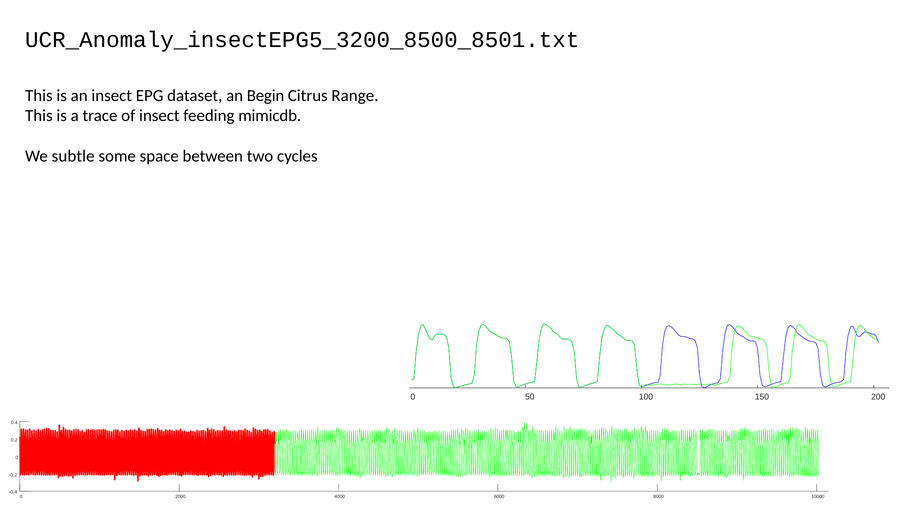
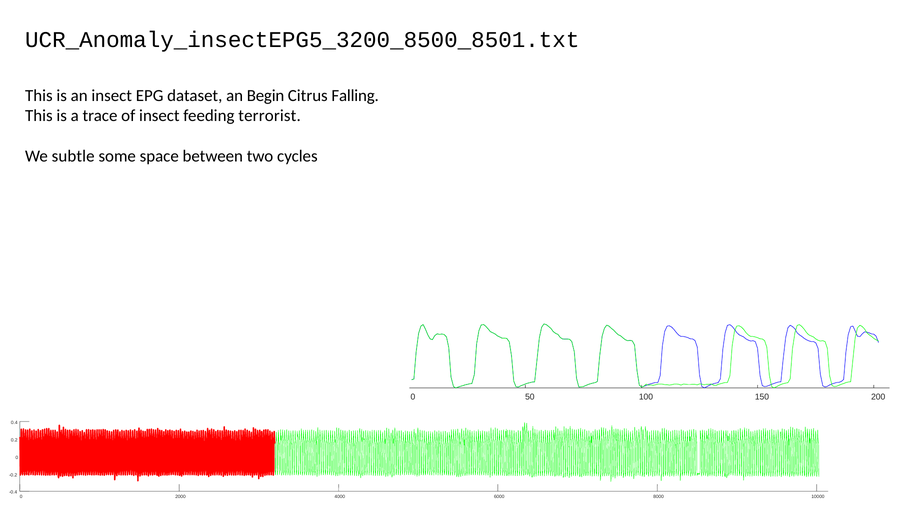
Range: Range -> Falling (355, 95)
mimicdb: mimicdb -> terrorist (270, 116)
